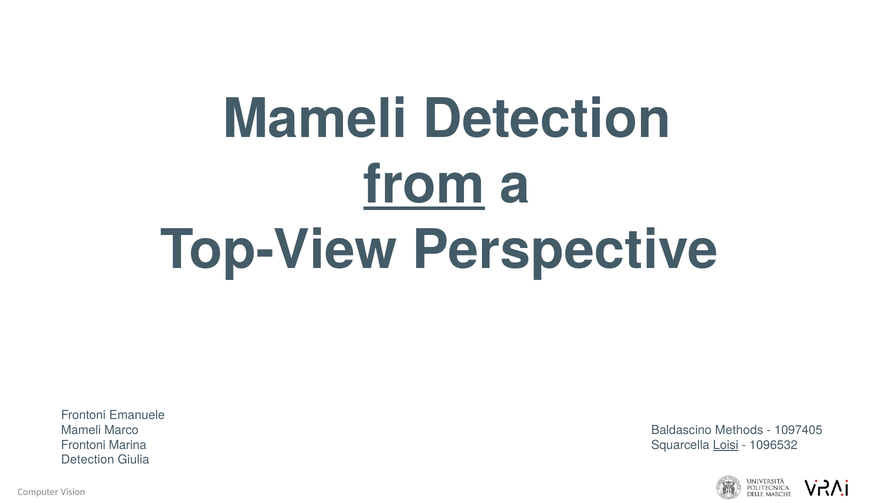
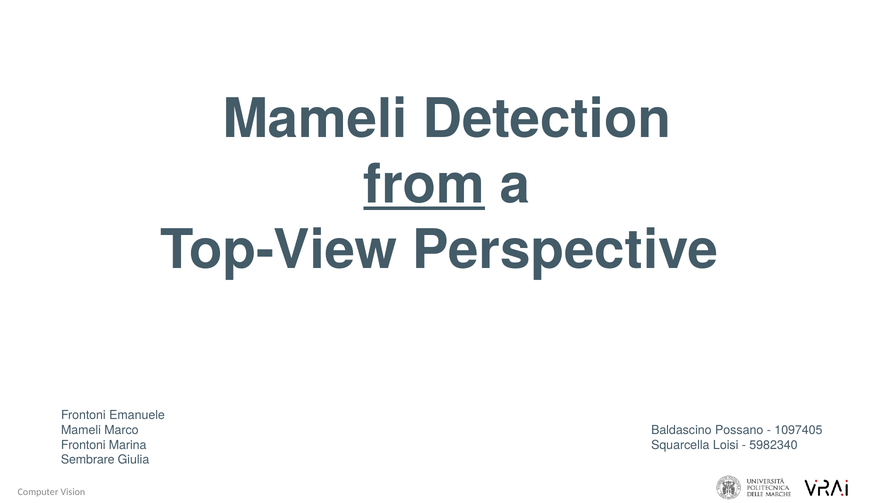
Methods: Methods -> Possano (739, 430)
Loisi underline: present -> none (726, 445)
1096532: 1096532 -> 5982340 (773, 445)
Detection: Detection -> Sembrare (88, 460)
